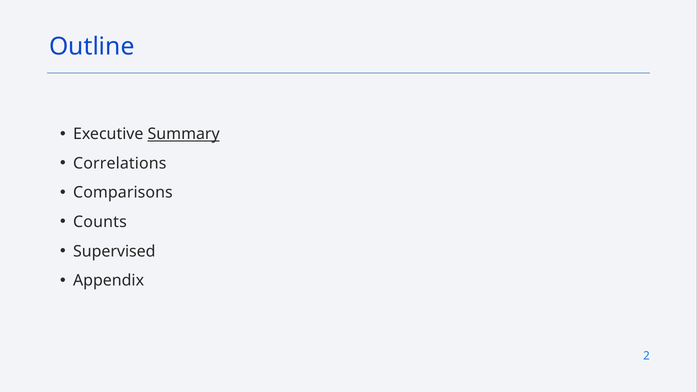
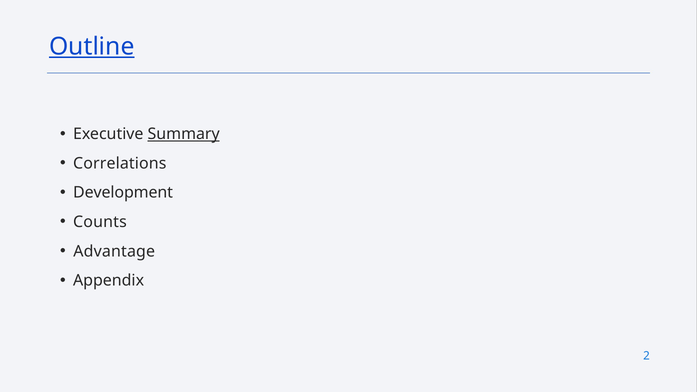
Outline underline: none -> present (92, 47)
Comparisons: Comparisons -> Development (123, 193)
Supervised: Supervised -> Advantage (114, 251)
